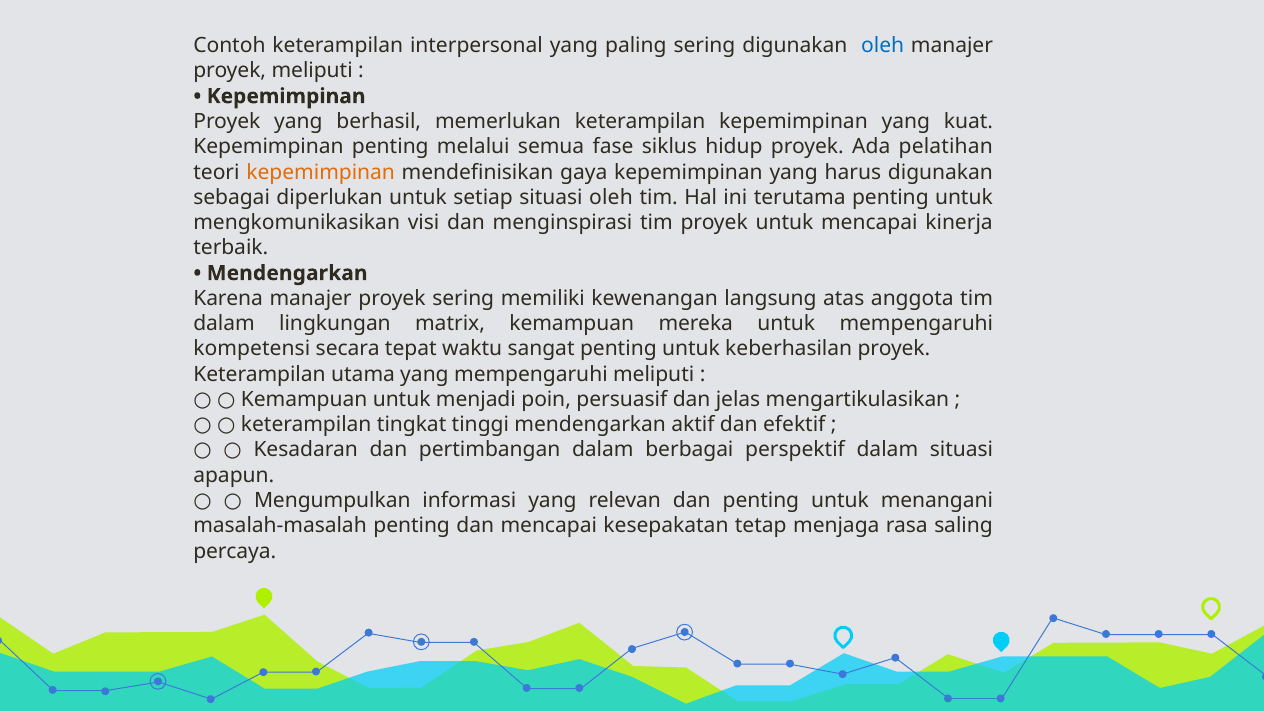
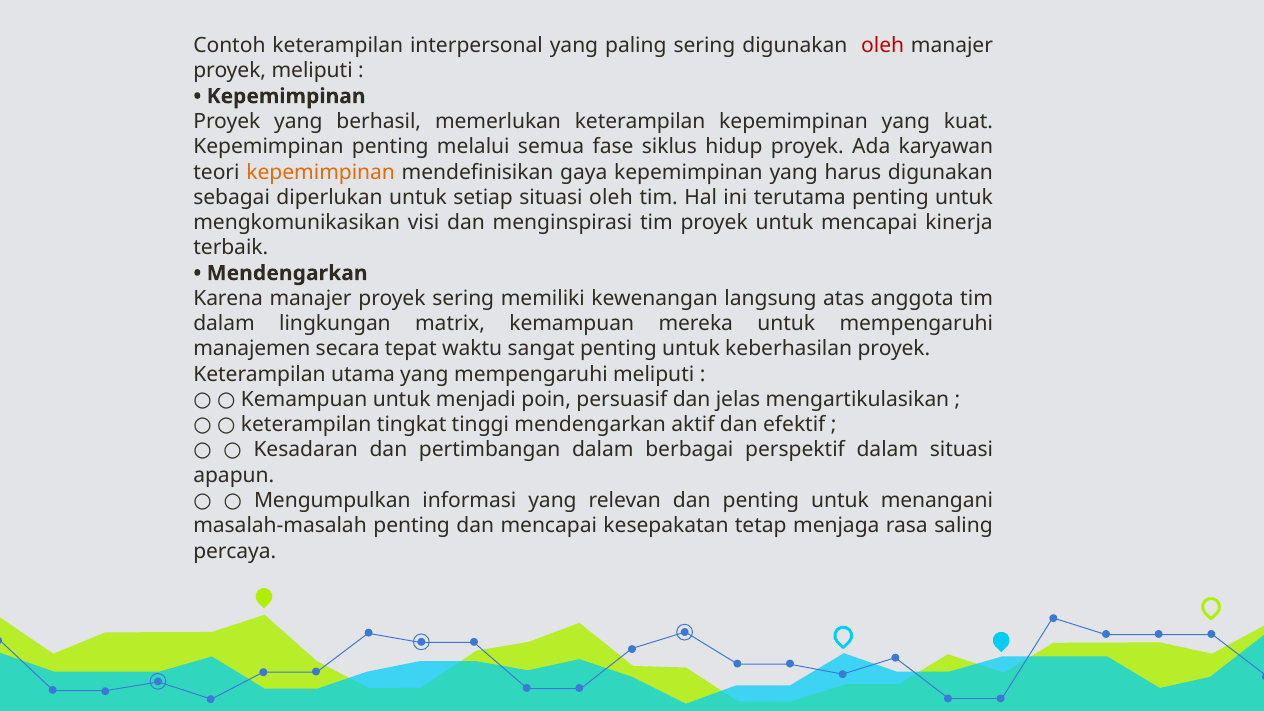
oleh colour: blue -> red (883, 46)
pelatihan: pelatihan -> karyawan (946, 147)
kompetensi: kompetensi -> manajemen (252, 349)
